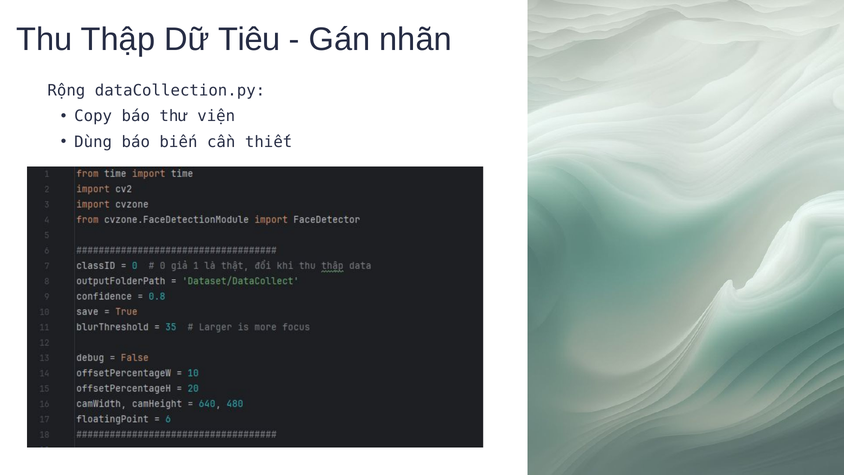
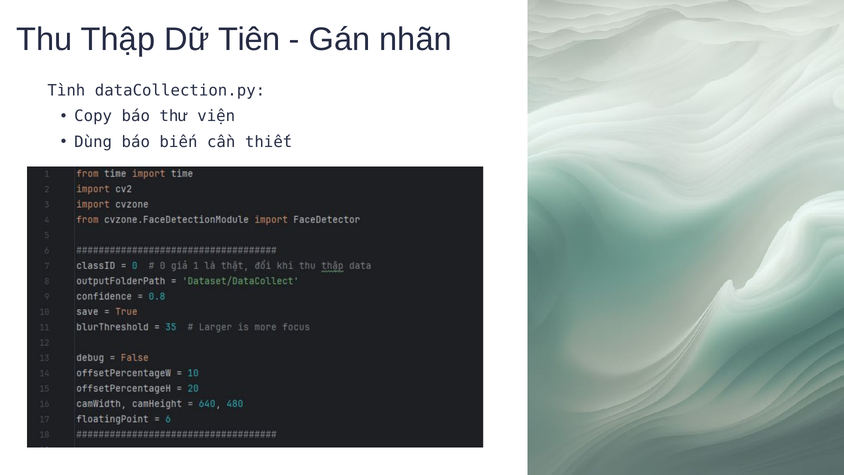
Tiêu: Tiêu -> Tiên (249, 39)
Rộng: Rộng -> Tình (66, 91)
